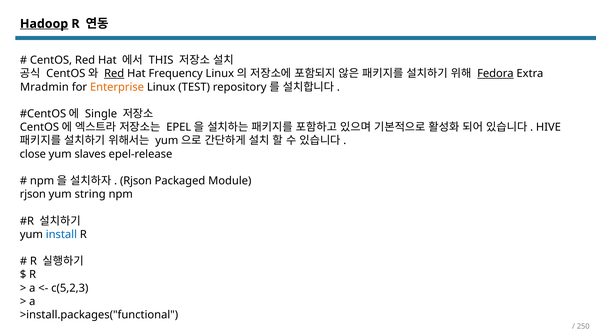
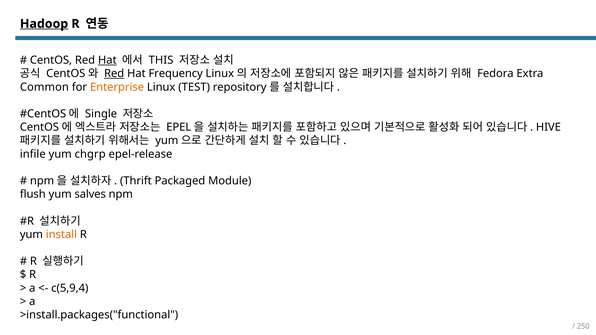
Hat underline: none -> present (107, 60)
Fedora underline: present -> none (495, 74)
Mradmin: Mradmin -> Common (44, 87)
close: close -> infile (33, 154)
slaves: slaves -> chgrp (90, 154)
Rjson: Rjson -> Thrift (136, 181)
rjson: rjson -> flush (33, 194)
string: string -> salves (90, 194)
install colour: blue -> orange (61, 235)
c(5,2,3: c(5,2,3 -> c(5,9,4 (70, 288)
